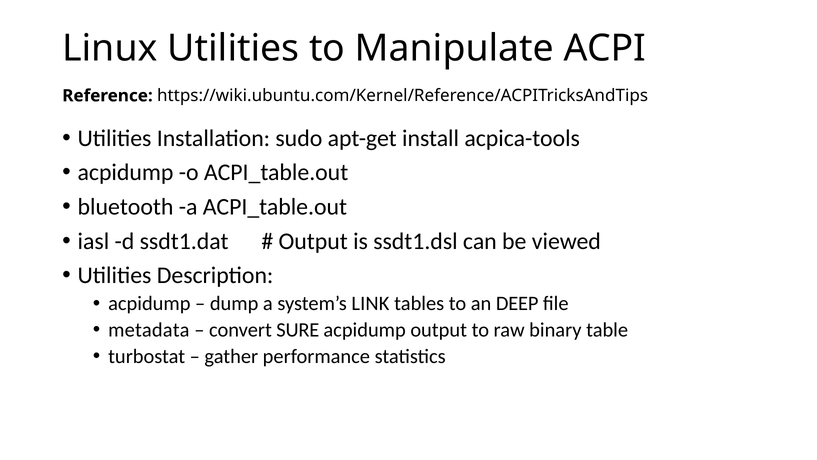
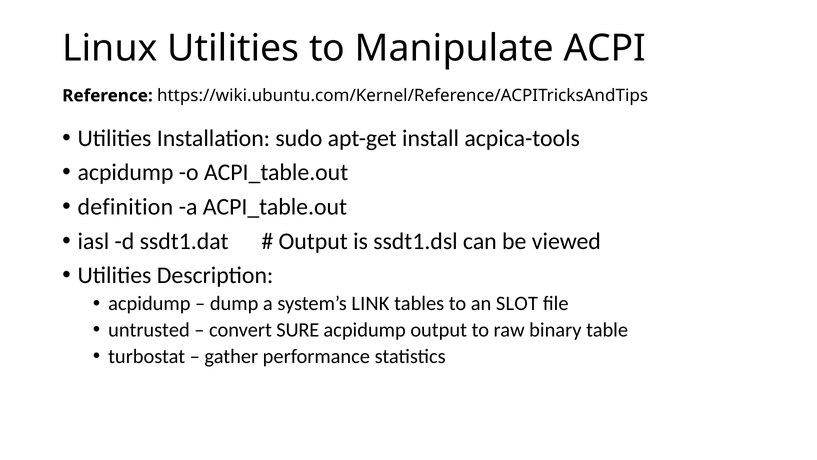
bluetooth: bluetooth -> definition (125, 207)
DEEP: DEEP -> SLOT (517, 303)
metadata: metadata -> untrusted (149, 330)
